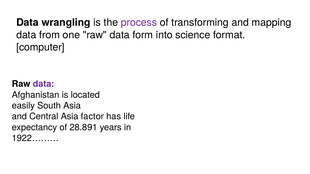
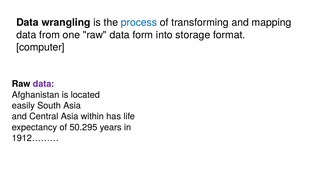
process colour: purple -> blue (139, 23)
science: science -> storage (193, 35)
factor: factor -> within (92, 117)
28.891: 28.891 -> 50.295 (84, 128)
1922………: 1922……… -> 1912……… (35, 138)
